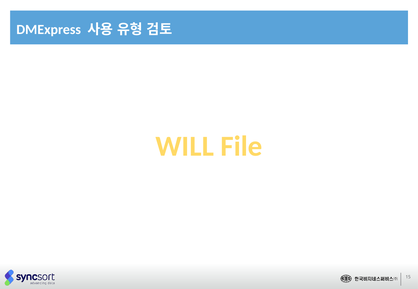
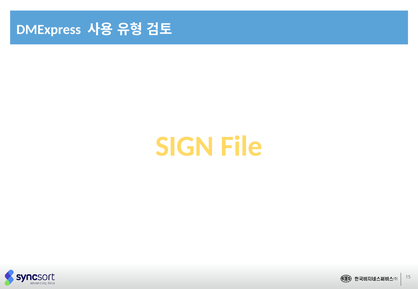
WILL: WILL -> SIGN (185, 147)
